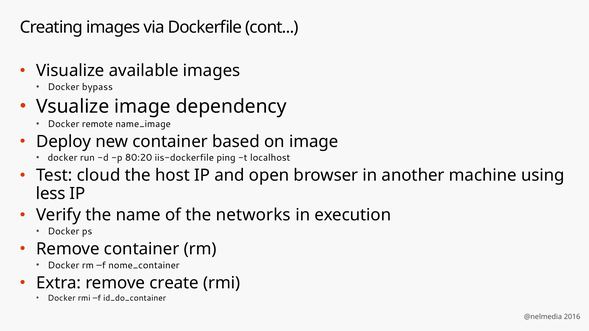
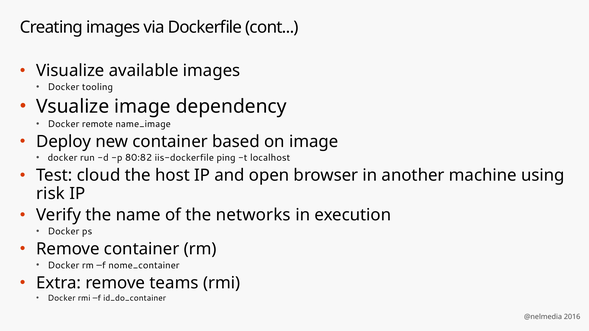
bypass: bypass -> tooling (97, 87)
80:20: 80:20 -> 80:82 (139, 158)
less: less -> risk (51, 194)
create: create -> teams (174, 283)
